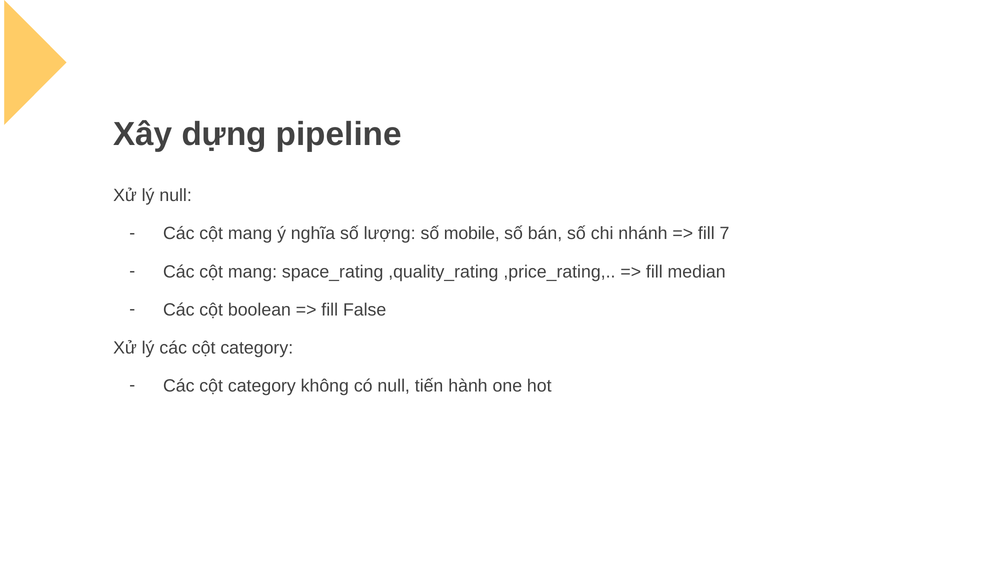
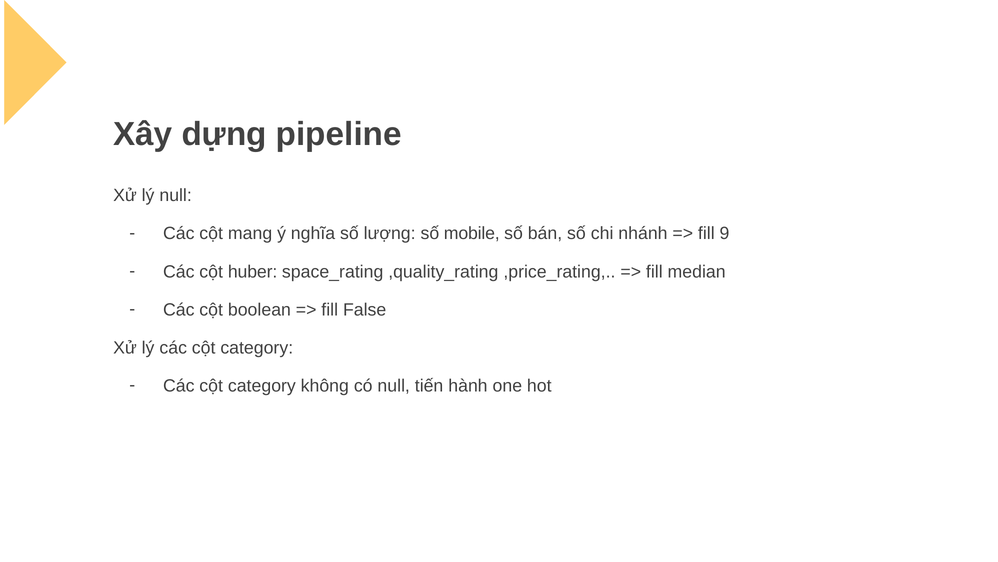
7: 7 -> 9 (725, 233)
mang: mang -> huber (253, 271)
